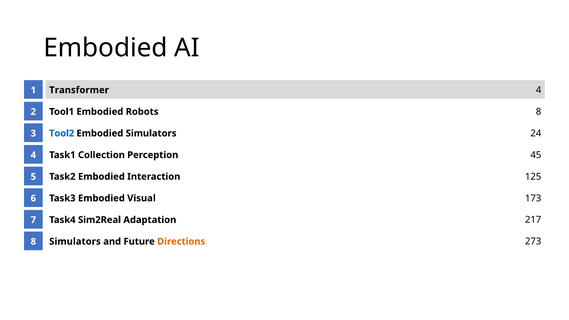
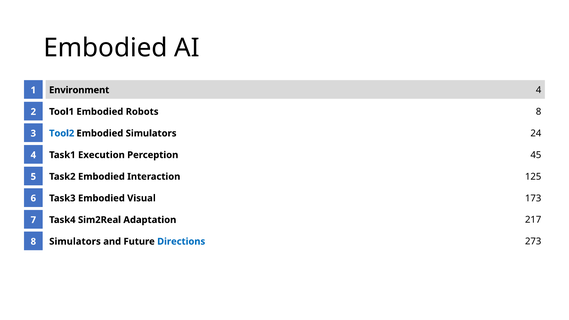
Transformer: Transformer -> Environment (79, 90)
Collection: Collection -> Execution (101, 155)
Directions colour: orange -> blue (181, 242)
